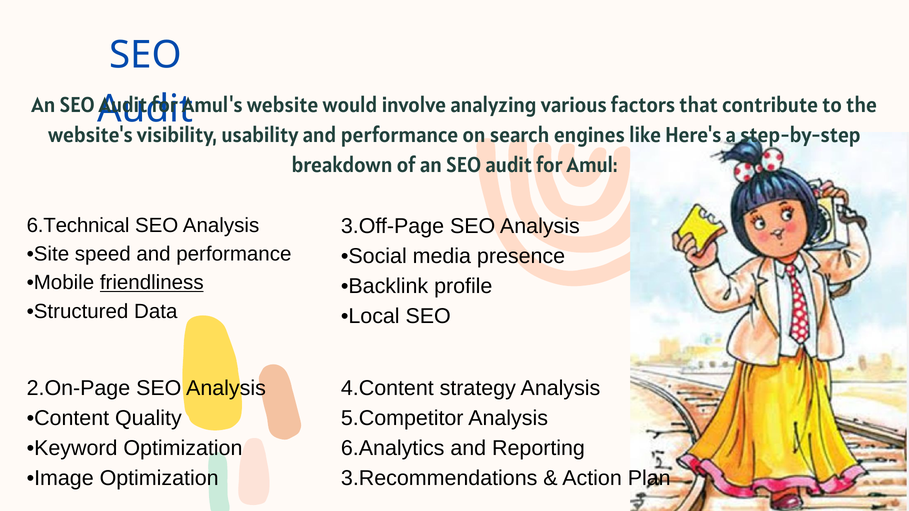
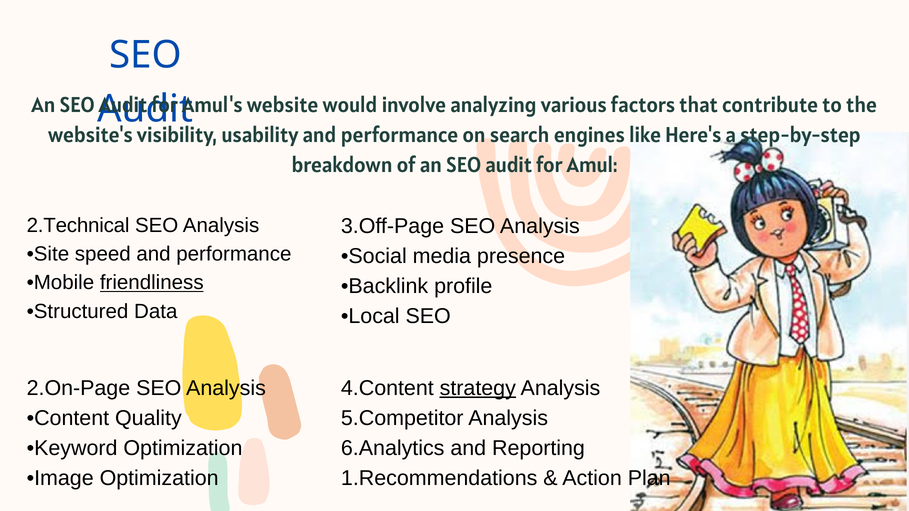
6.Technical: 6.Technical -> 2.Technical (78, 225)
strategy underline: none -> present (478, 388)
3.Recommendations: 3.Recommendations -> 1.Recommendations (439, 478)
